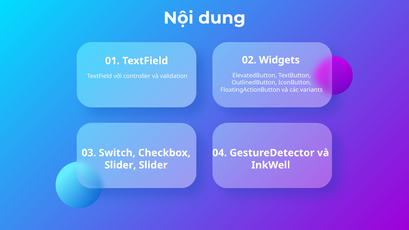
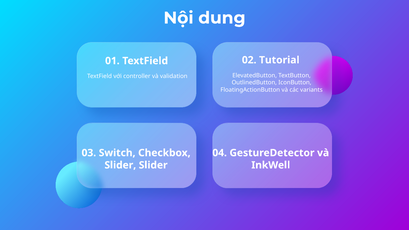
Widgets: Widgets -> Tutorial (279, 60)
